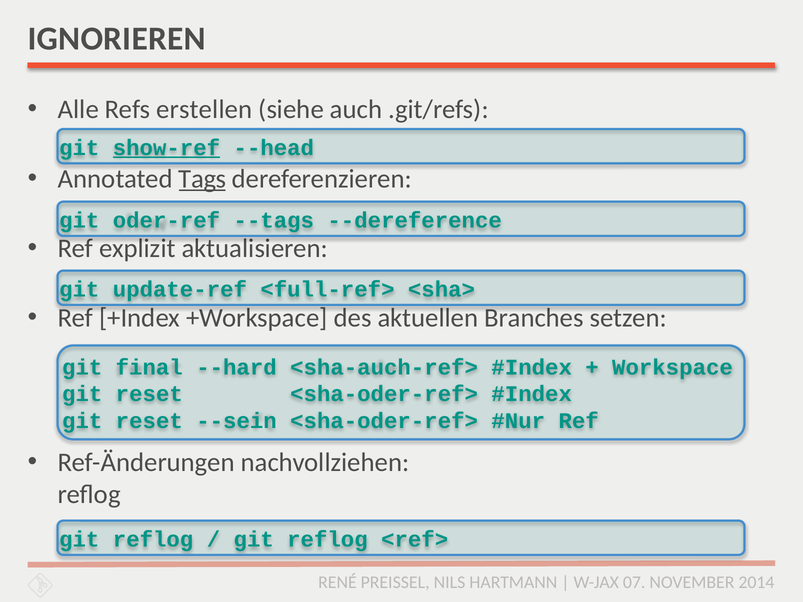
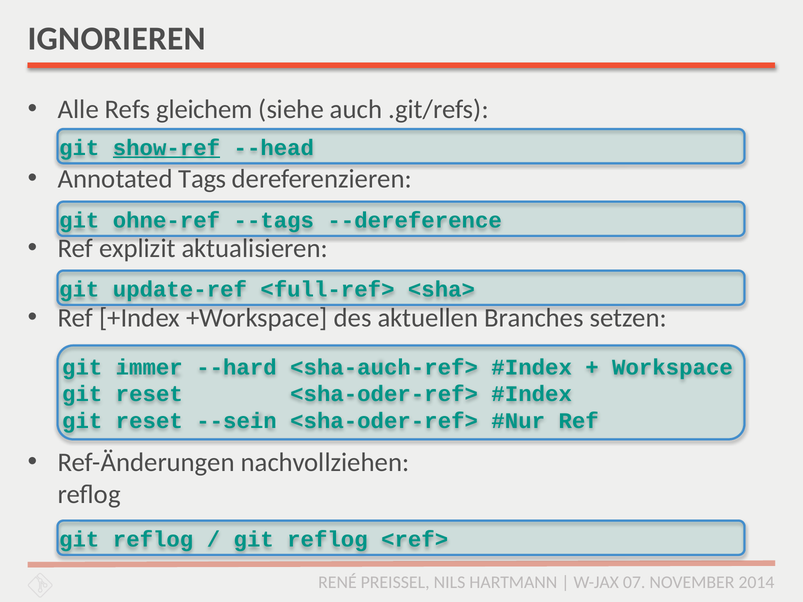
erstellen: erstellen -> gleichem (204, 109)
Tags underline: present -> none (202, 179)
oder-ref: oder-ref -> ohne-ref (166, 220)
final: final -> immer (149, 367)
